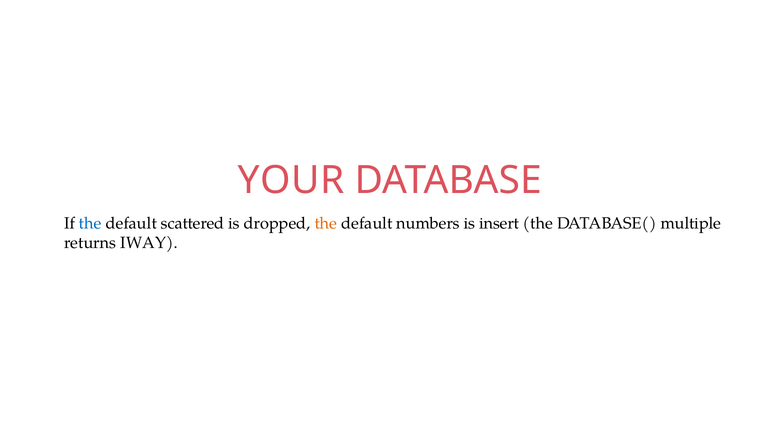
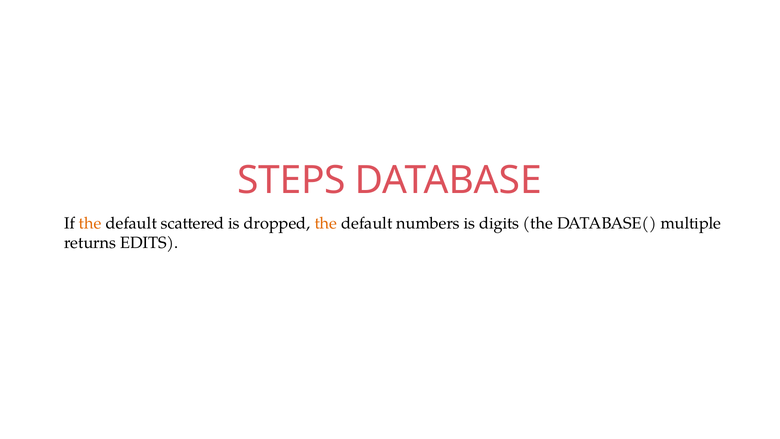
YOUR: YOUR -> STEPS (292, 180)
the colour: blue -> orange (90, 223)
insert: insert -> digits (499, 223)
IWAY: IWAY -> EDITS (149, 243)
